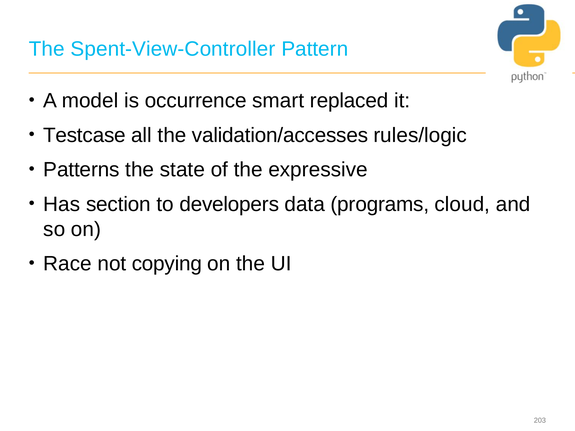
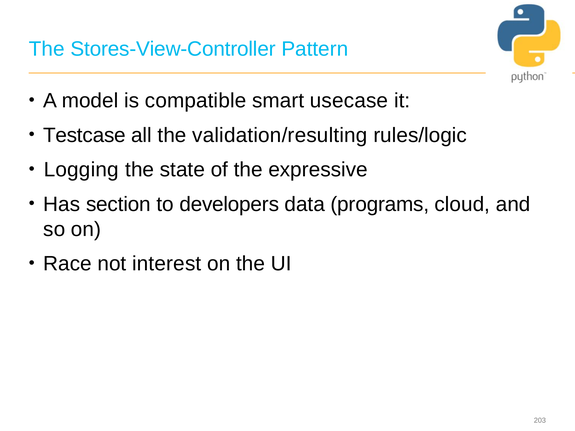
Spent-View-Controller: Spent-View-Controller -> Stores-View-Controller (173, 49)
occurrence: occurrence -> compatible (196, 101)
replaced: replaced -> usecase (349, 101)
validation/accesses: validation/accesses -> validation/resulting (280, 135)
Patterns: Patterns -> Logging (81, 170)
copying: copying -> interest (167, 264)
